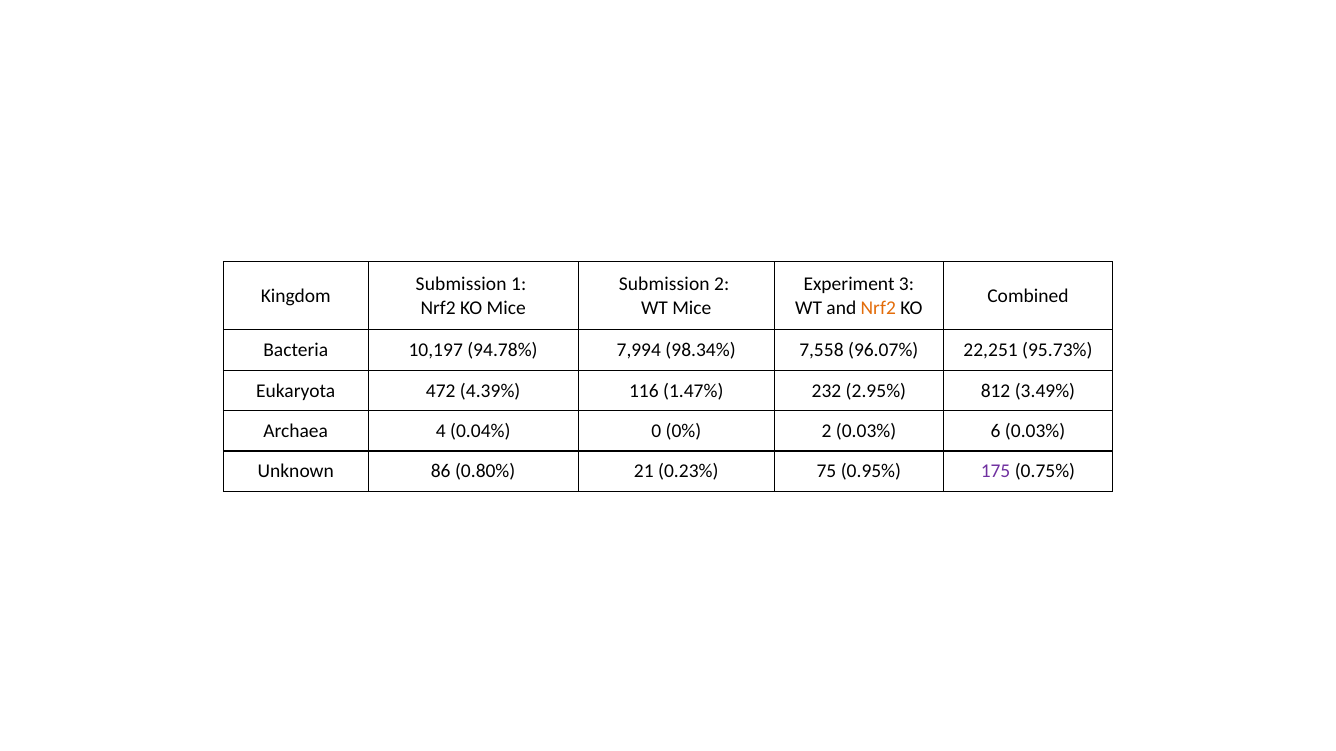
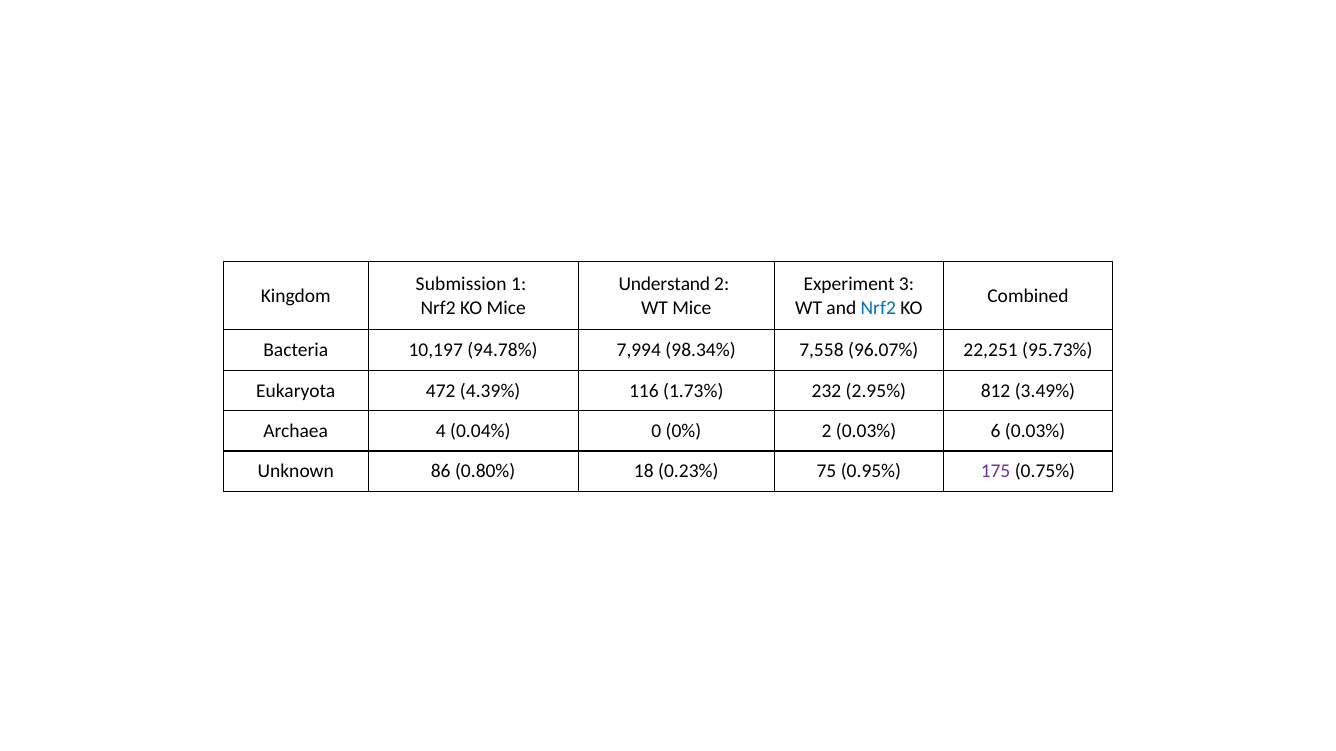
Submission: Submission -> Understand (664, 284)
Nrf2 colour: orange -> blue (878, 308)
1.47%: 1.47% -> 1.73% (693, 391)
21: 21 -> 18 (644, 472)
